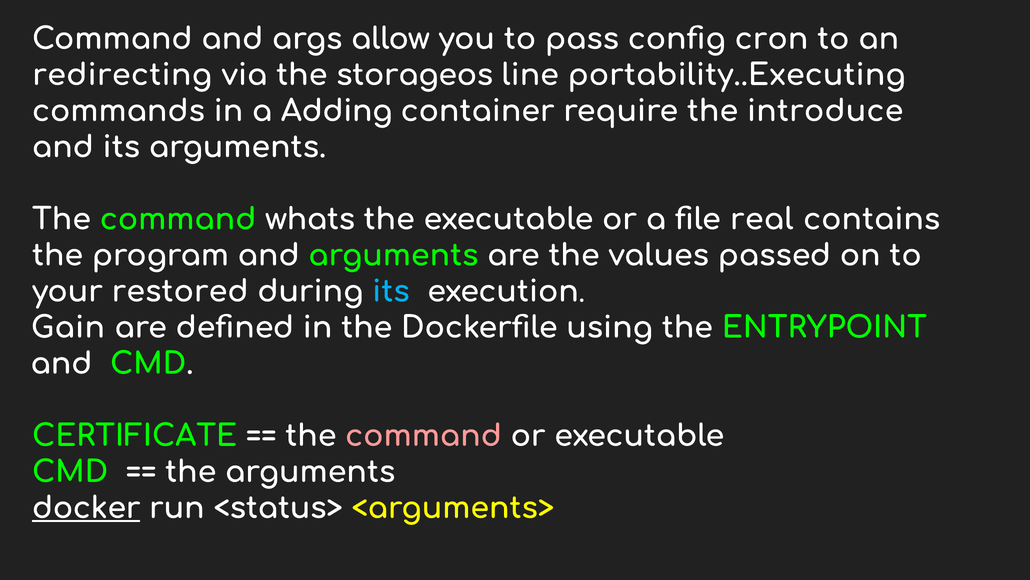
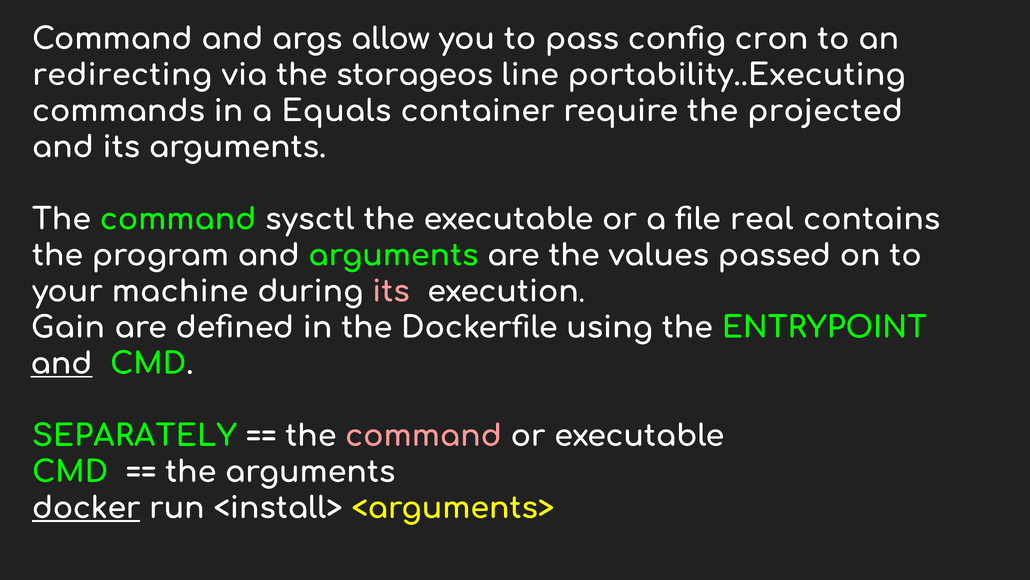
Adding: Adding -> Equals (336, 111)
introduce: introduce -> projected (825, 111)
whats: whats -> sysctl (310, 219)
restored: restored -> machine (180, 291)
its colour: light blue -> pink (391, 291)
and underline: none -> present (61, 363)
CERTIFICATE: CERTIFICATE -> SEPARATELY (134, 435)
<status>: <status> -> <install> (278, 508)
